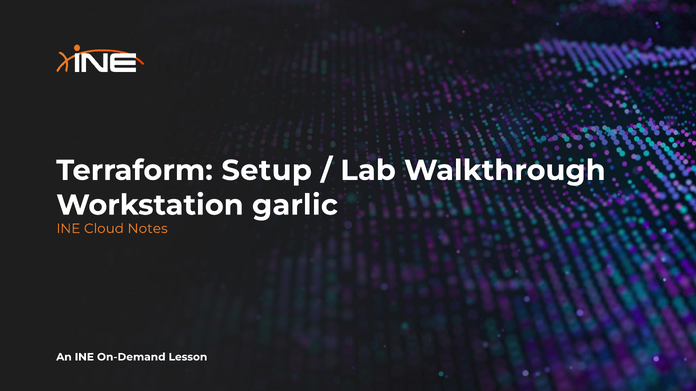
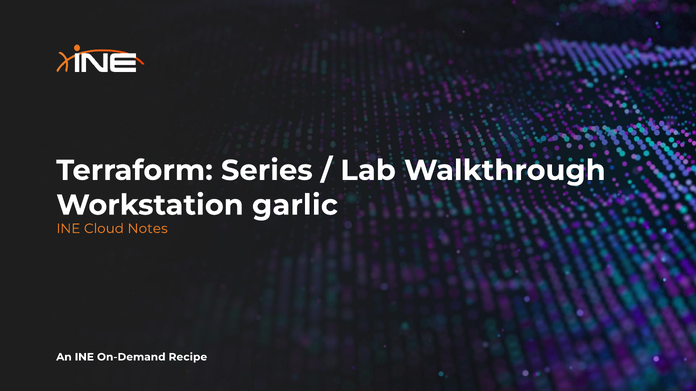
Setup: Setup -> Series (267, 171)
Lesson: Lesson -> Recipe (188, 357)
